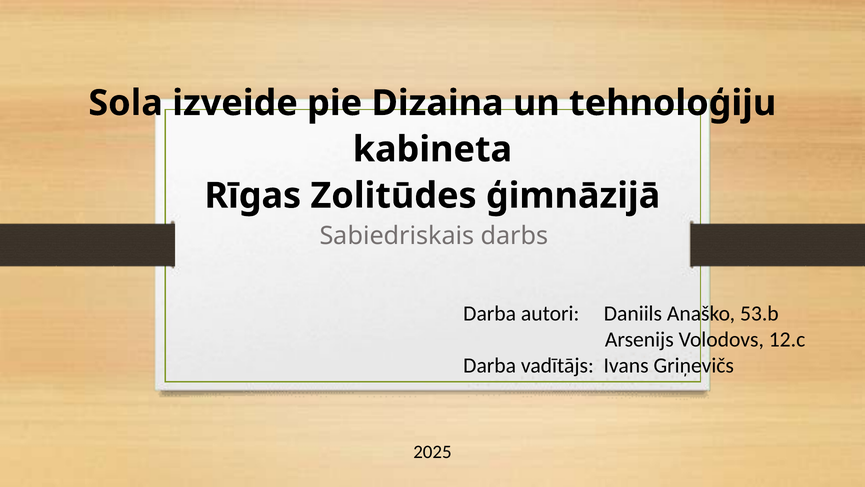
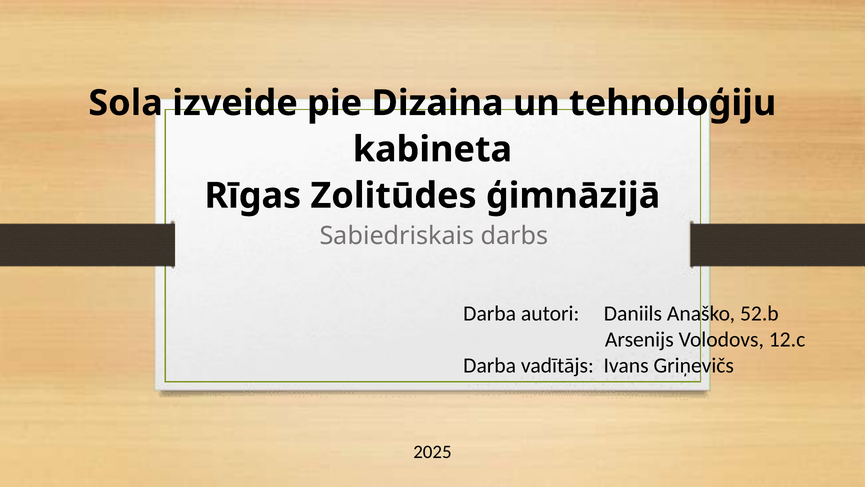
53.b: 53.b -> 52.b (759, 313)
